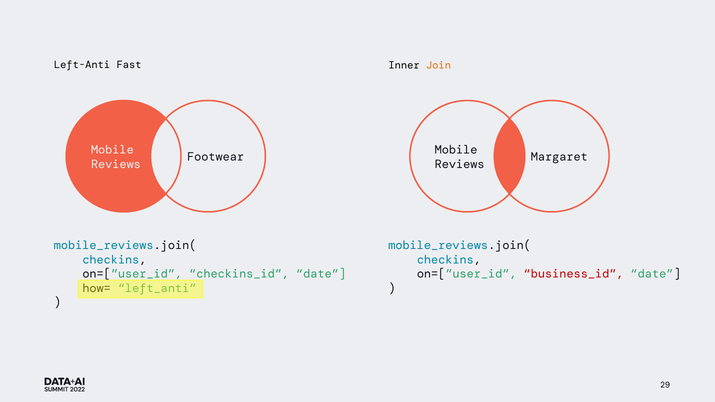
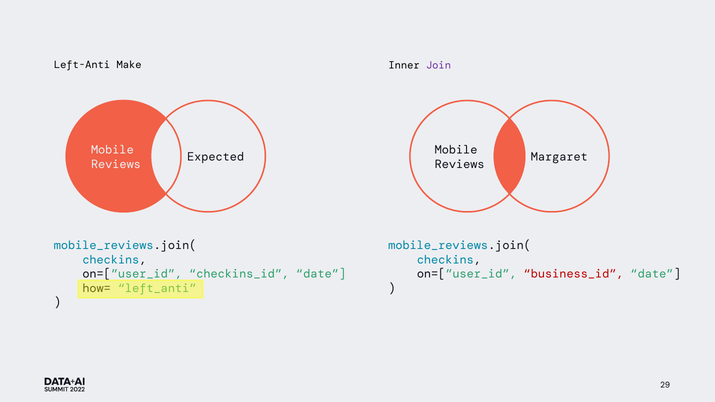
Fast: Fast -> Make (129, 65)
Join colour: orange -> purple (439, 66)
Footwear: Footwear -> Expected (216, 157)
